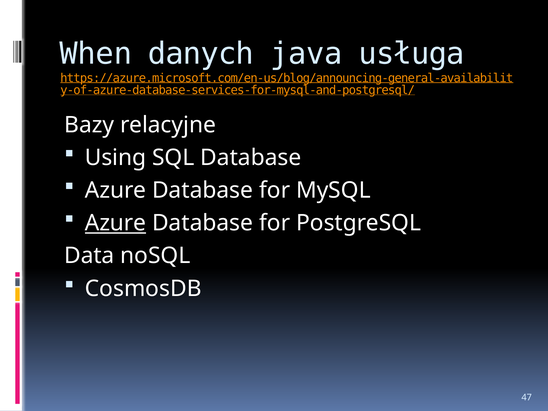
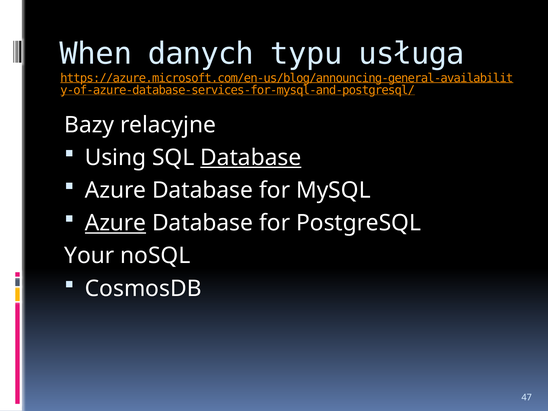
java: java -> typu (306, 54)
Database underline: none -> present (251, 158)
Data: Data -> Your (89, 256)
